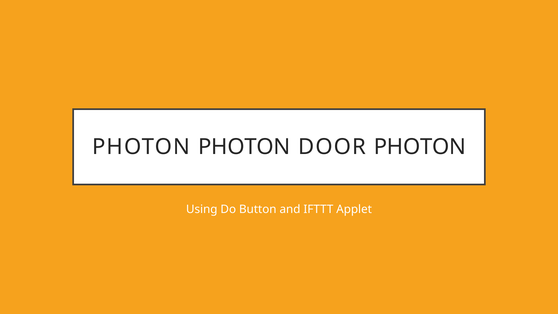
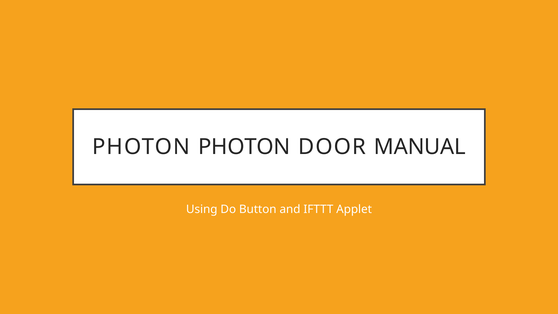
DOOR PHOTON: PHOTON -> MANUAL (420, 147)
